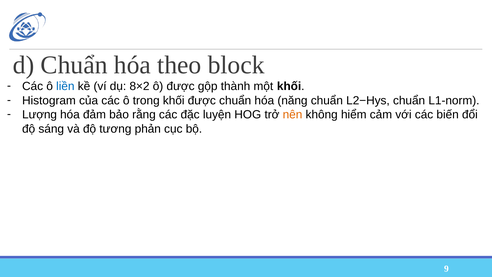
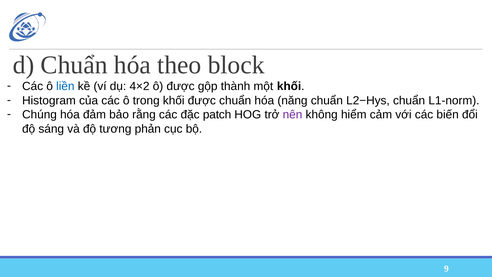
8×2: 8×2 -> 4×2 (140, 86)
Lượng: Lượng -> Chúng (39, 115)
luyện: luyện -> patch (217, 115)
nên colour: orange -> purple (293, 115)
